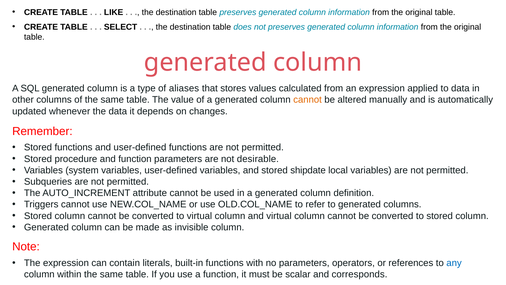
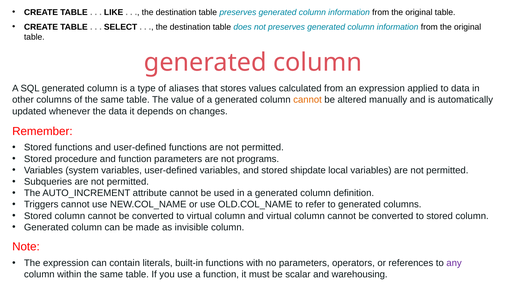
desirable: desirable -> programs (258, 159)
any colour: blue -> purple (454, 263)
corresponds: corresponds -> warehousing (360, 274)
